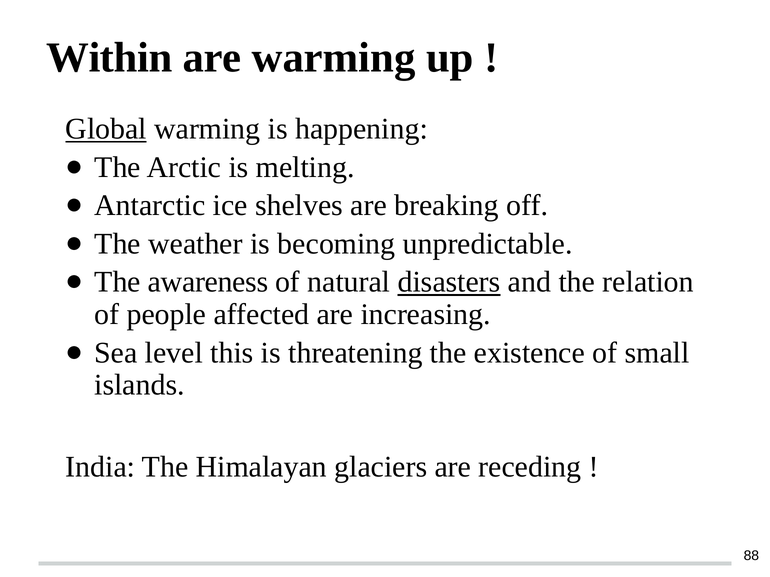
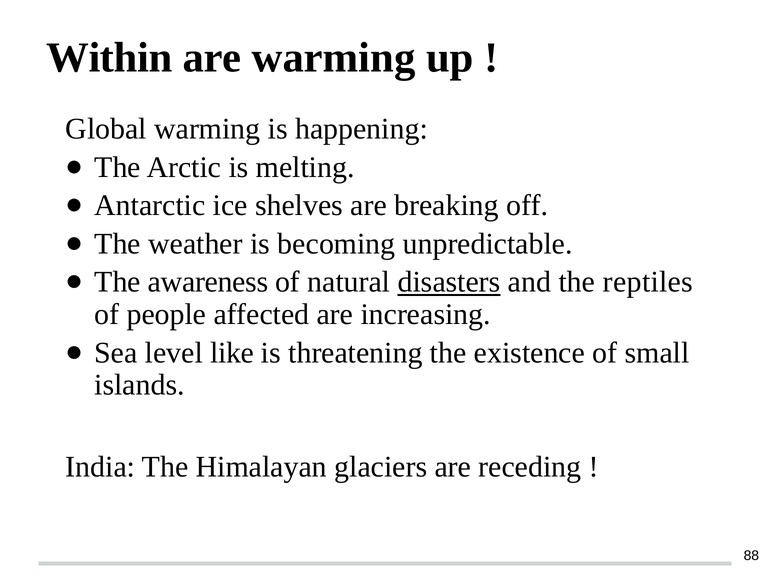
Global underline: present -> none (106, 129)
relation: relation -> reptiles (648, 282)
this: this -> like (232, 353)
